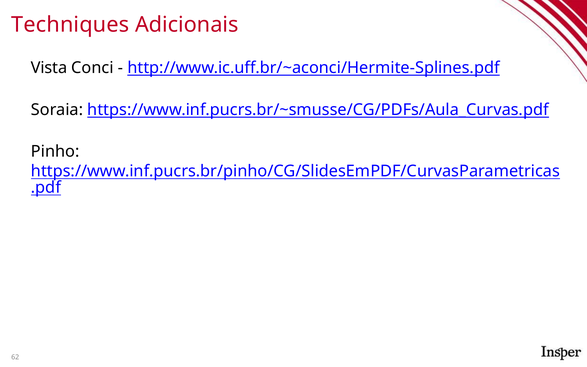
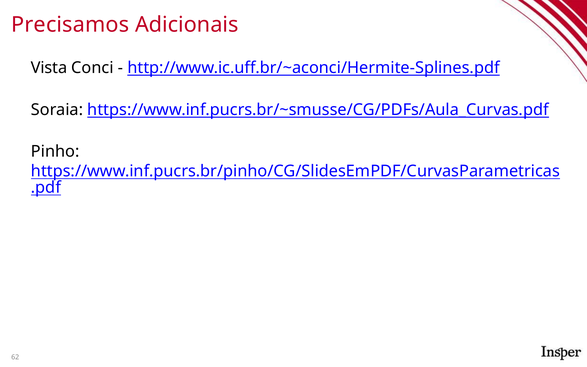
Techniques: Techniques -> Precisamos (70, 25)
